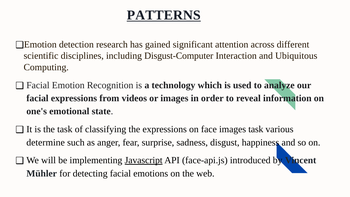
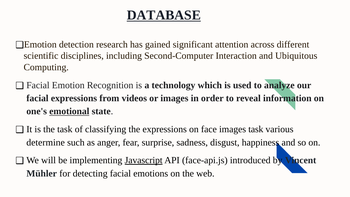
PATTERNS: PATTERNS -> DATABASE (164, 15)
Disgust-Computer: Disgust-Computer -> Second-Computer (179, 56)
emotional underline: none -> present (69, 111)
